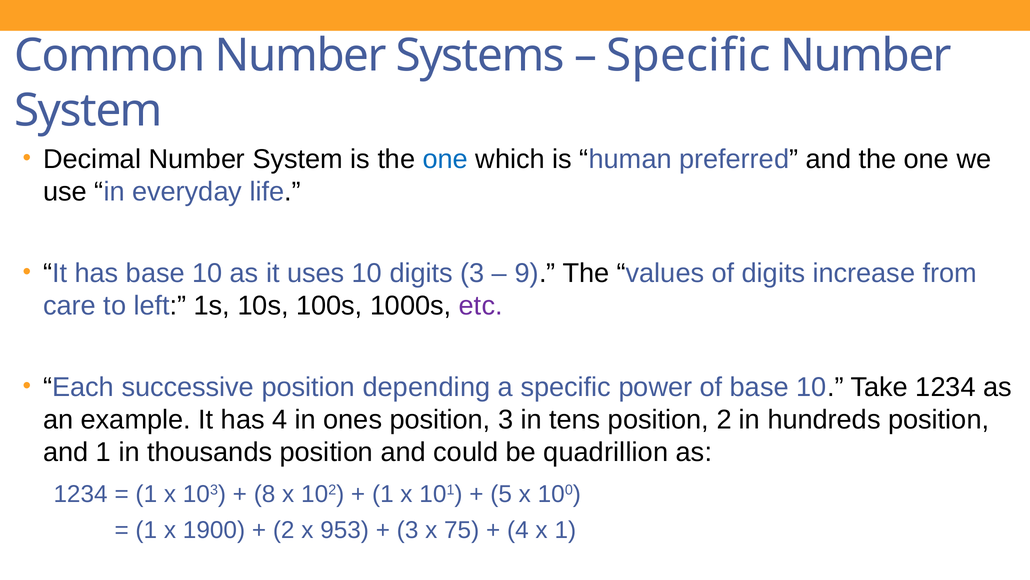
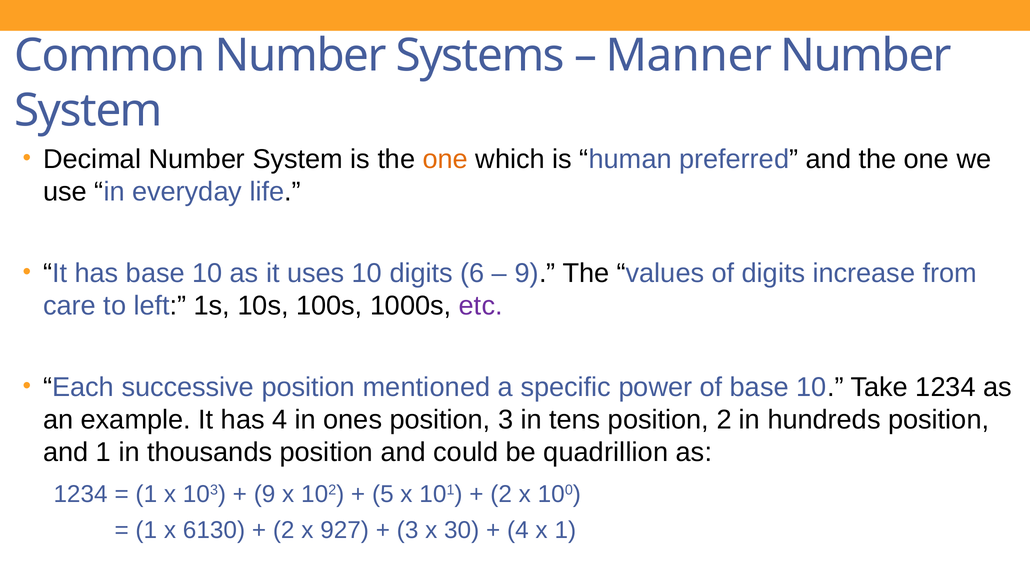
Specific: Specific -> Manner (689, 56)
one colour: blue -> orange (445, 159)
digits 3: 3 -> 6 (472, 273)
depending: depending -> mentioned (426, 387)
8: 8 -> 9 (265, 494)
1: 1 -> 5 (383, 494)
5: 5 -> 2 (501, 494)
1900: 1900 -> 6130 (214, 530)
953: 953 -> 927 (345, 530)
75: 75 -> 30 (462, 530)
